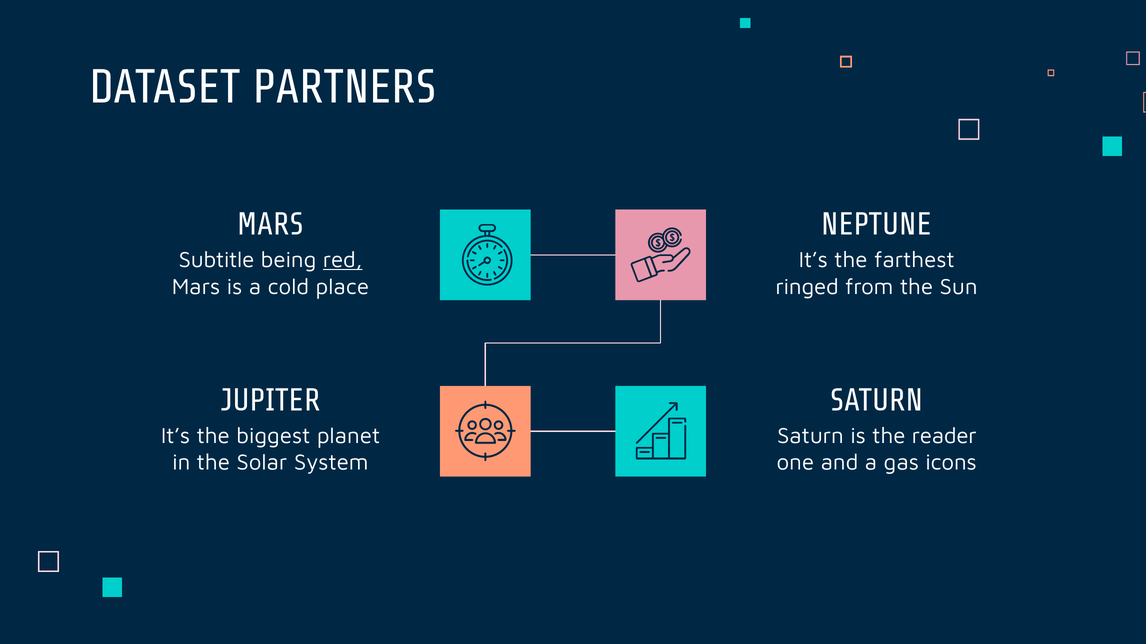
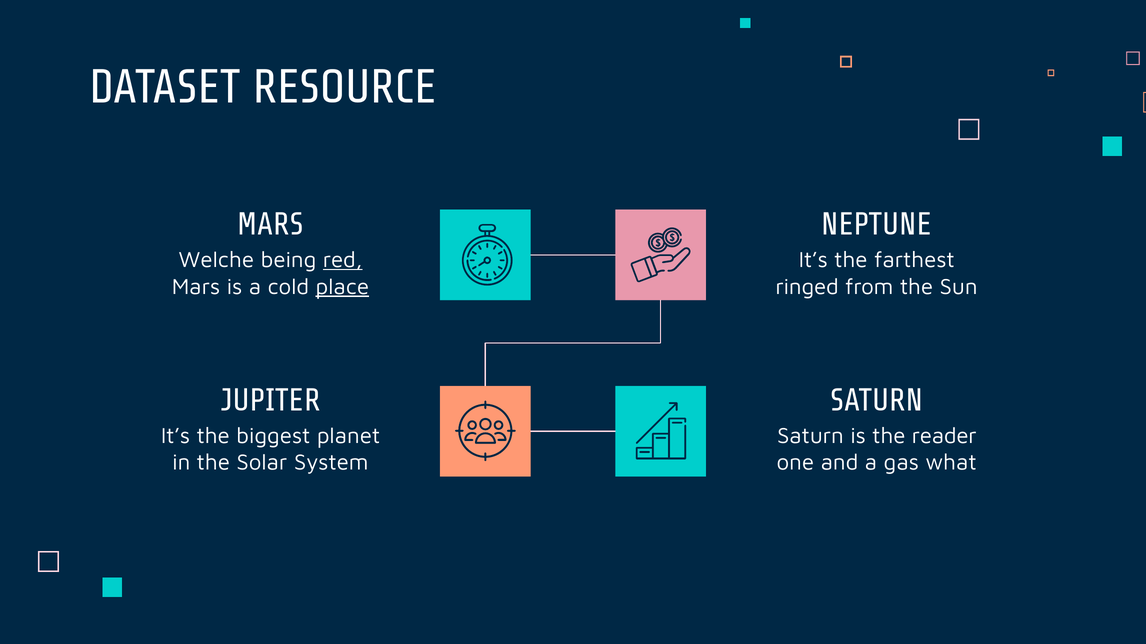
PARTNERS: PARTNERS -> RESOURCE (345, 87)
Subtitle: Subtitle -> Welche (216, 260)
place underline: none -> present (342, 287)
icons: icons -> what (951, 463)
